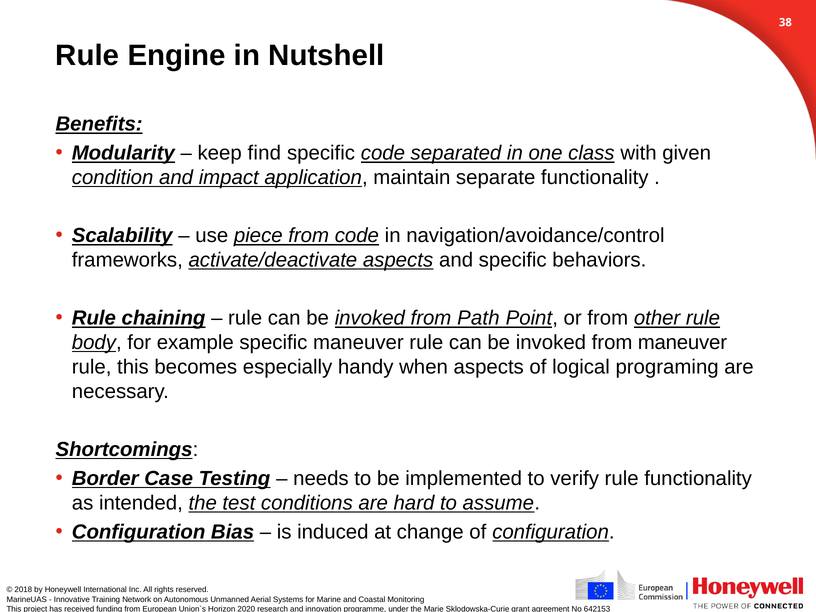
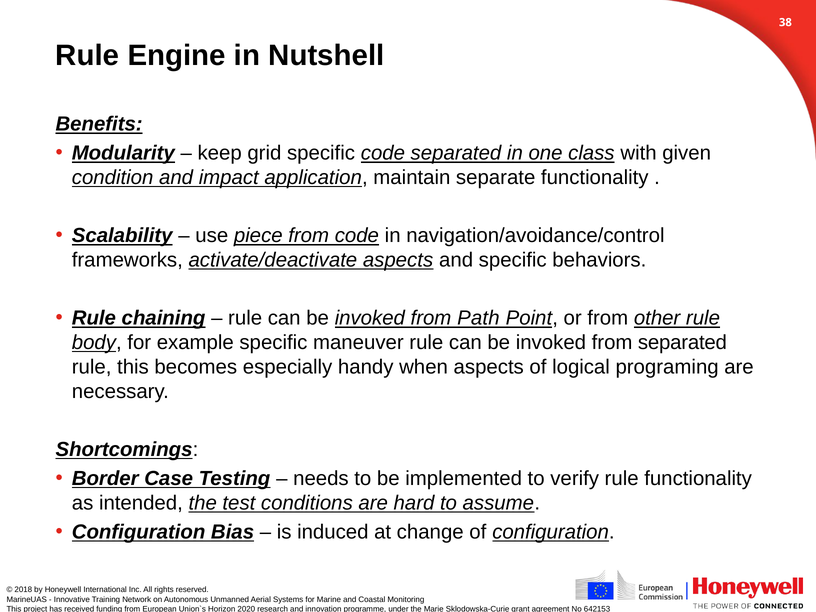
find: find -> grid (264, 153)
from maneuver: maneuver -> separated (682, 343)
